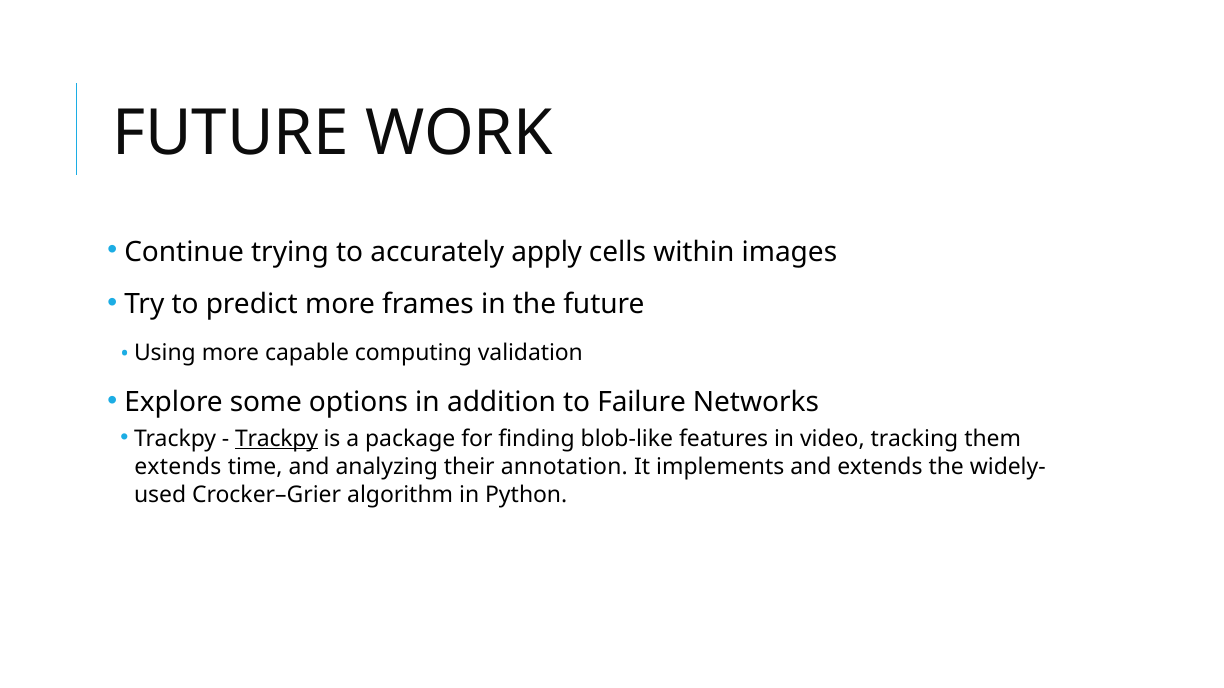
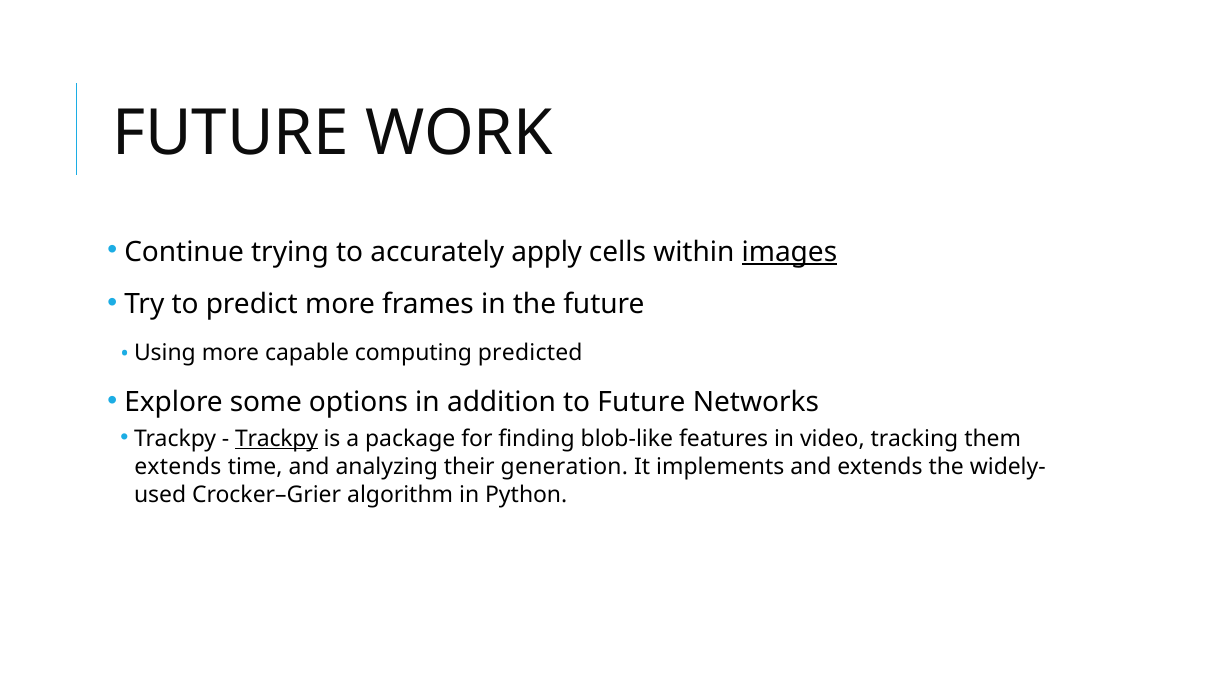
images underline: none -> present (789, 252)
validation: validation -> predicted (530, 354)
to Failure: Failure -> Future (641, 403)
annotation: annotation -> generation (564, 467)
